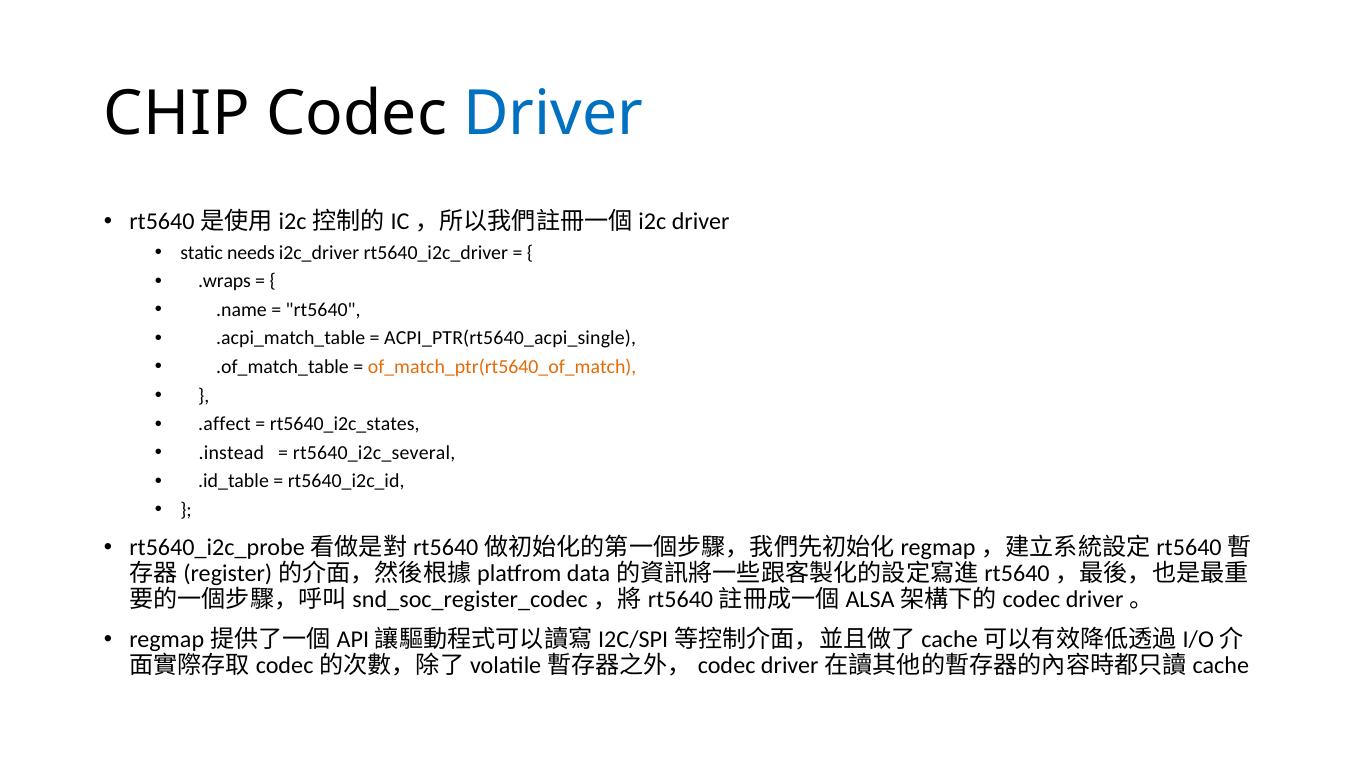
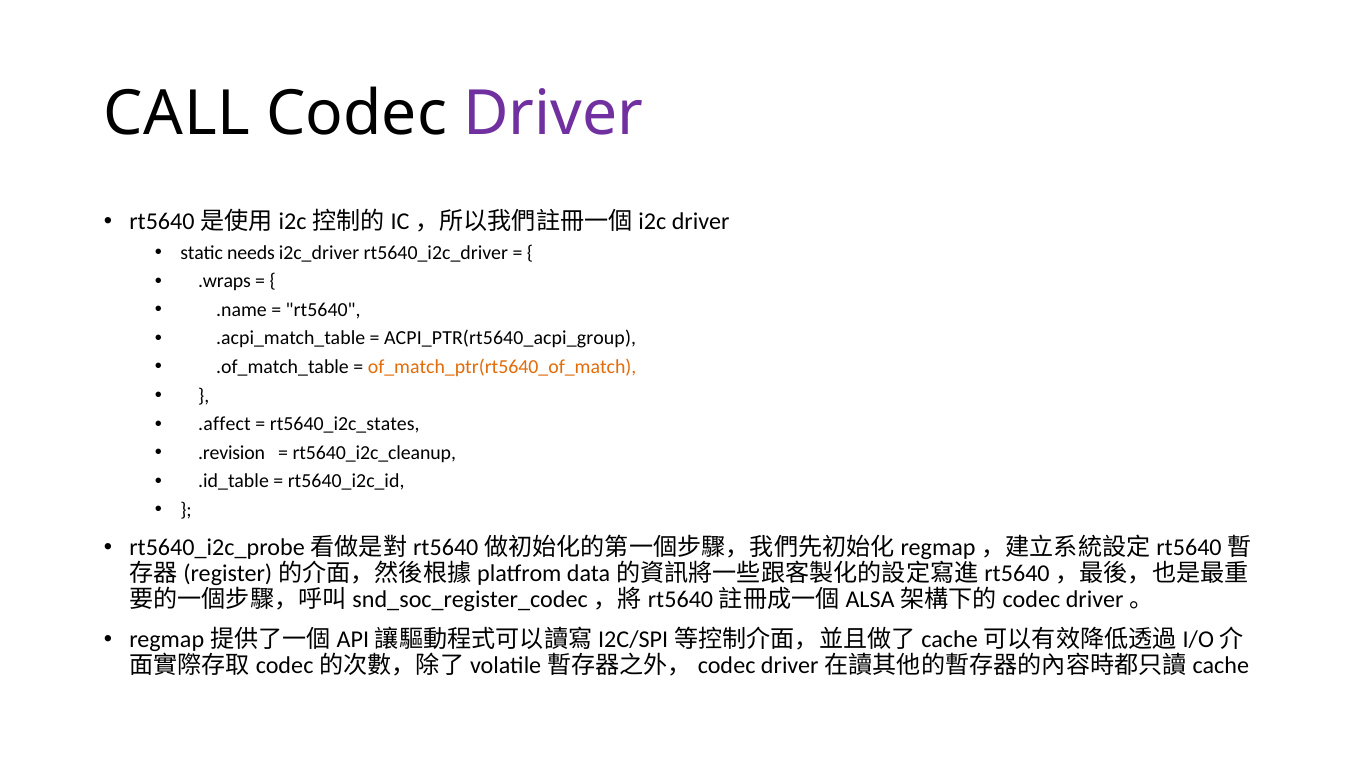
CHIP: CHIP -> CALL (177, 114)
Driver colour: blue -> purple (553, 114)
ACPI_PTR(rt5640_acpi_single: ACPI_PTR(rt5640_acpi_single -> ACPI_PTR(rt5640_acpi_group (510, 338)
.instead: .instead -> .revision (232, 452)
rt5640_i2c_several: rt5640_i2c_several -> rt5640_i2c_cleanup (374, 452)
